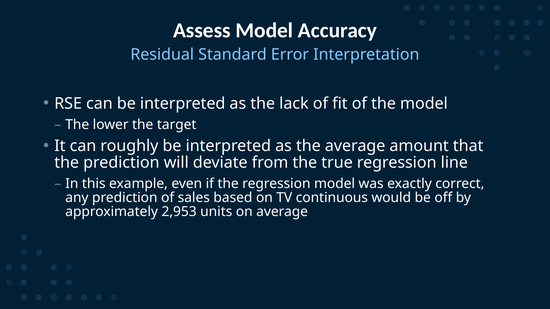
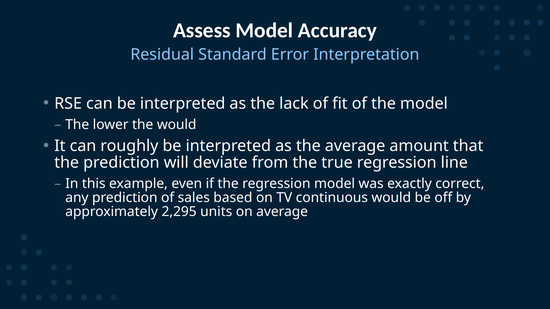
the target: target -> would (177, 125)
2,953: 2,953 -> 2,295 (179, 212)
